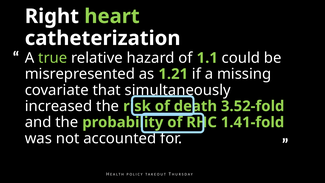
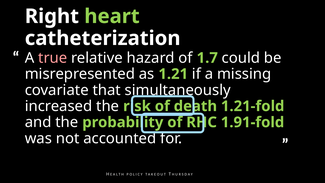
true colour: light green -> pink (53, 58)
1.1: 1.1 -> 1.7 (207, 58)
3.52-fold: 3.52-fold -> 1.21-fold (253, 106)
1.41-fold: 1.41-fold -> 1.91-fold (253, 122)
